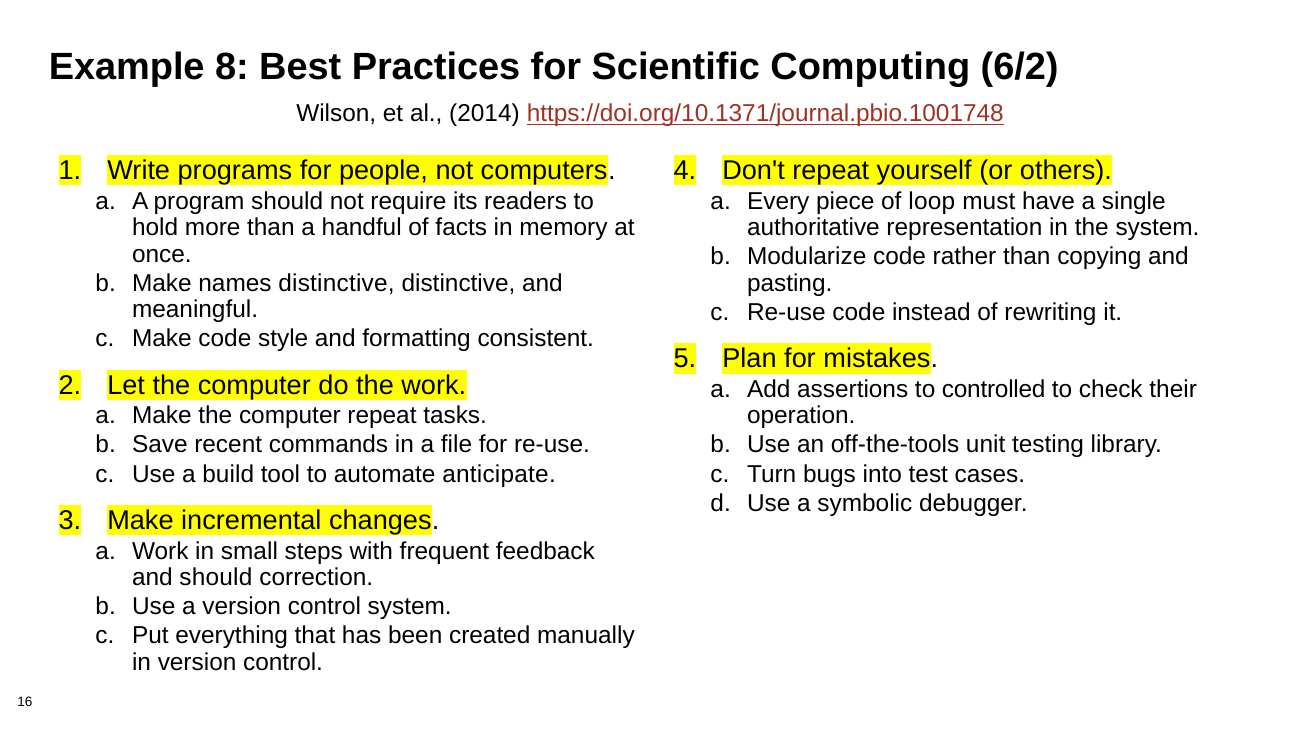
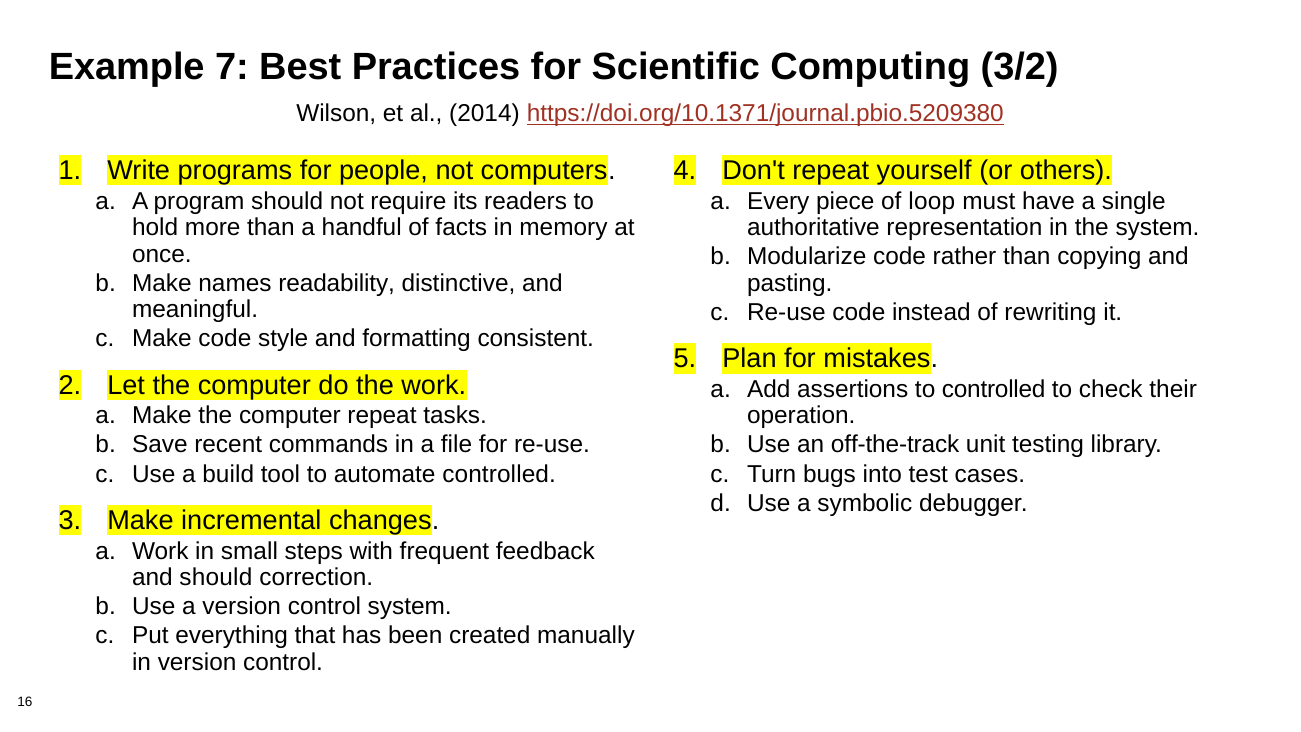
8: 8 -> 7 (232, 67)
6/2: 6/2 -> 3/2 (1020, 67)
https://doi.org/10.1371/journal.pbio.1001748: https://doi.org/10.1371/journal.pbio.1001748 -> https://doi.org/10.1371/journal.pbio.5209380 (765, 114)
names distinctive: distinctive -> readability (337, 283)
off-the-tools: off-the-tools -> off-the-track (895, 445)
automate anticipate: anticipate -> controlled (499, 474)
